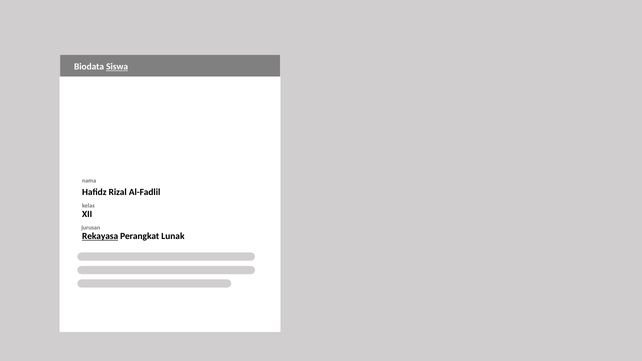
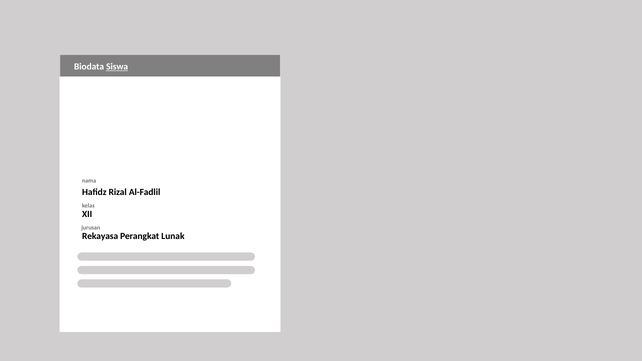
Rekayasa underline: present -> none (100, 236)
